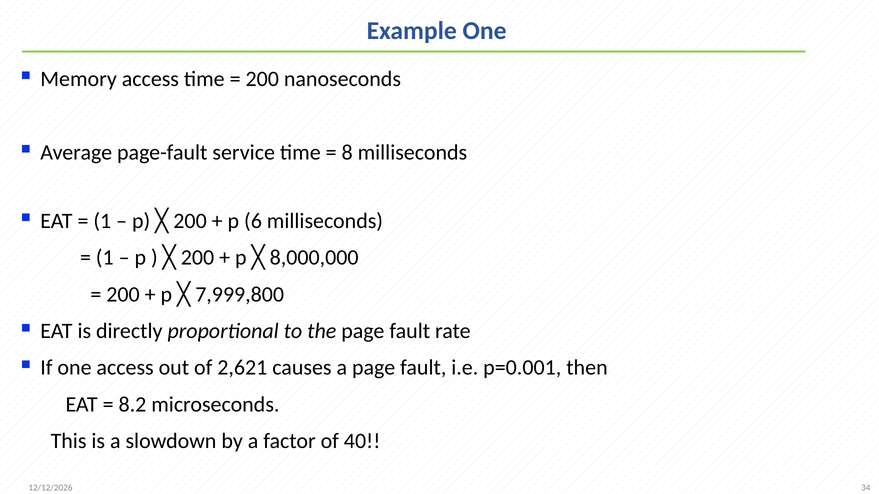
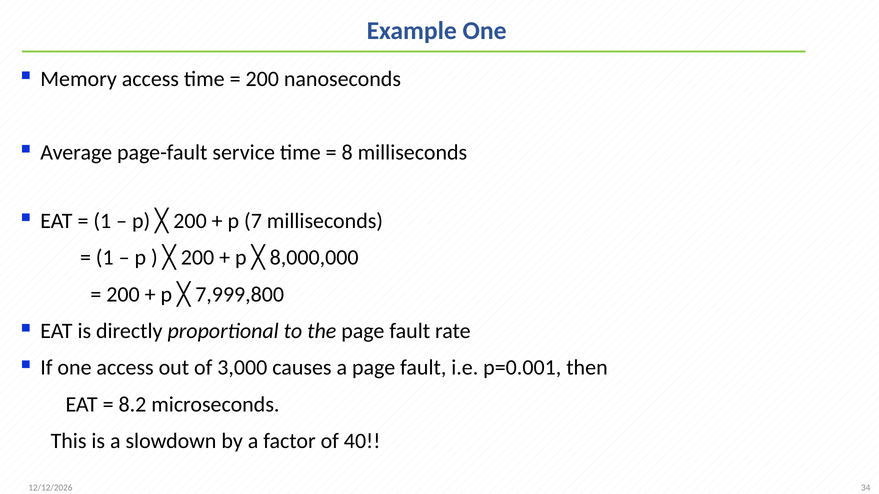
6: 6 -> 7 (253, 221)
2,621: 2,621 -> 3,000 (242, 368)
